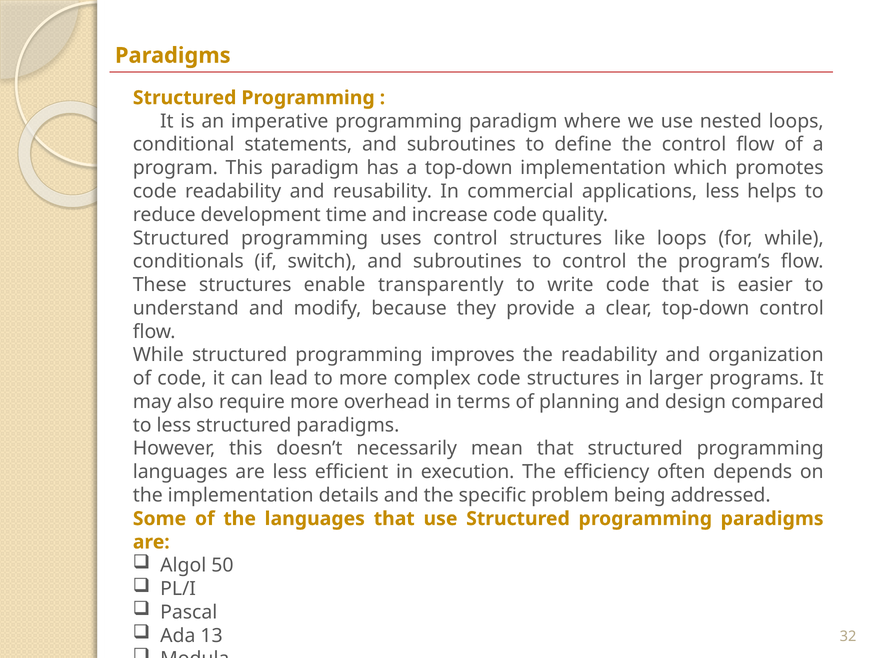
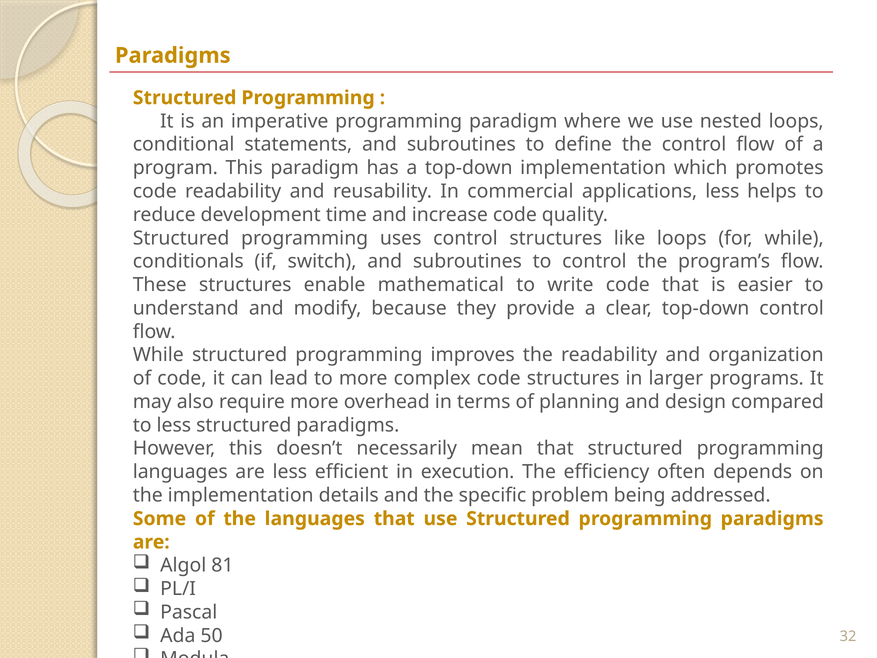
transparently: transparently -> mathematical (441, 285)
50: 50 -> 81 (222, 565)
13: 13 -> 50 (212, 635)
